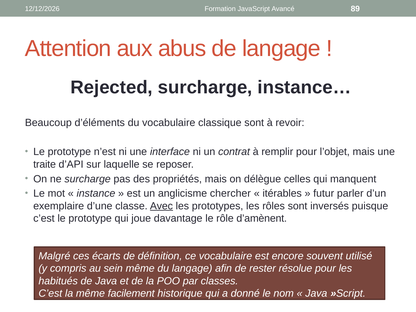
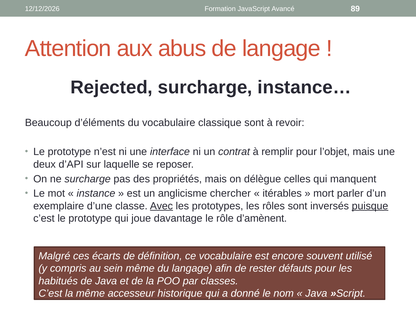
traite: traite -> deux (45, 164)
futur: futur -> mort (324, 193)
puisque underline: none -> present (370, 206)
résolue: résolue -> défauts (295, 269)
facilement: facilement -> accesseur (131, 294)
